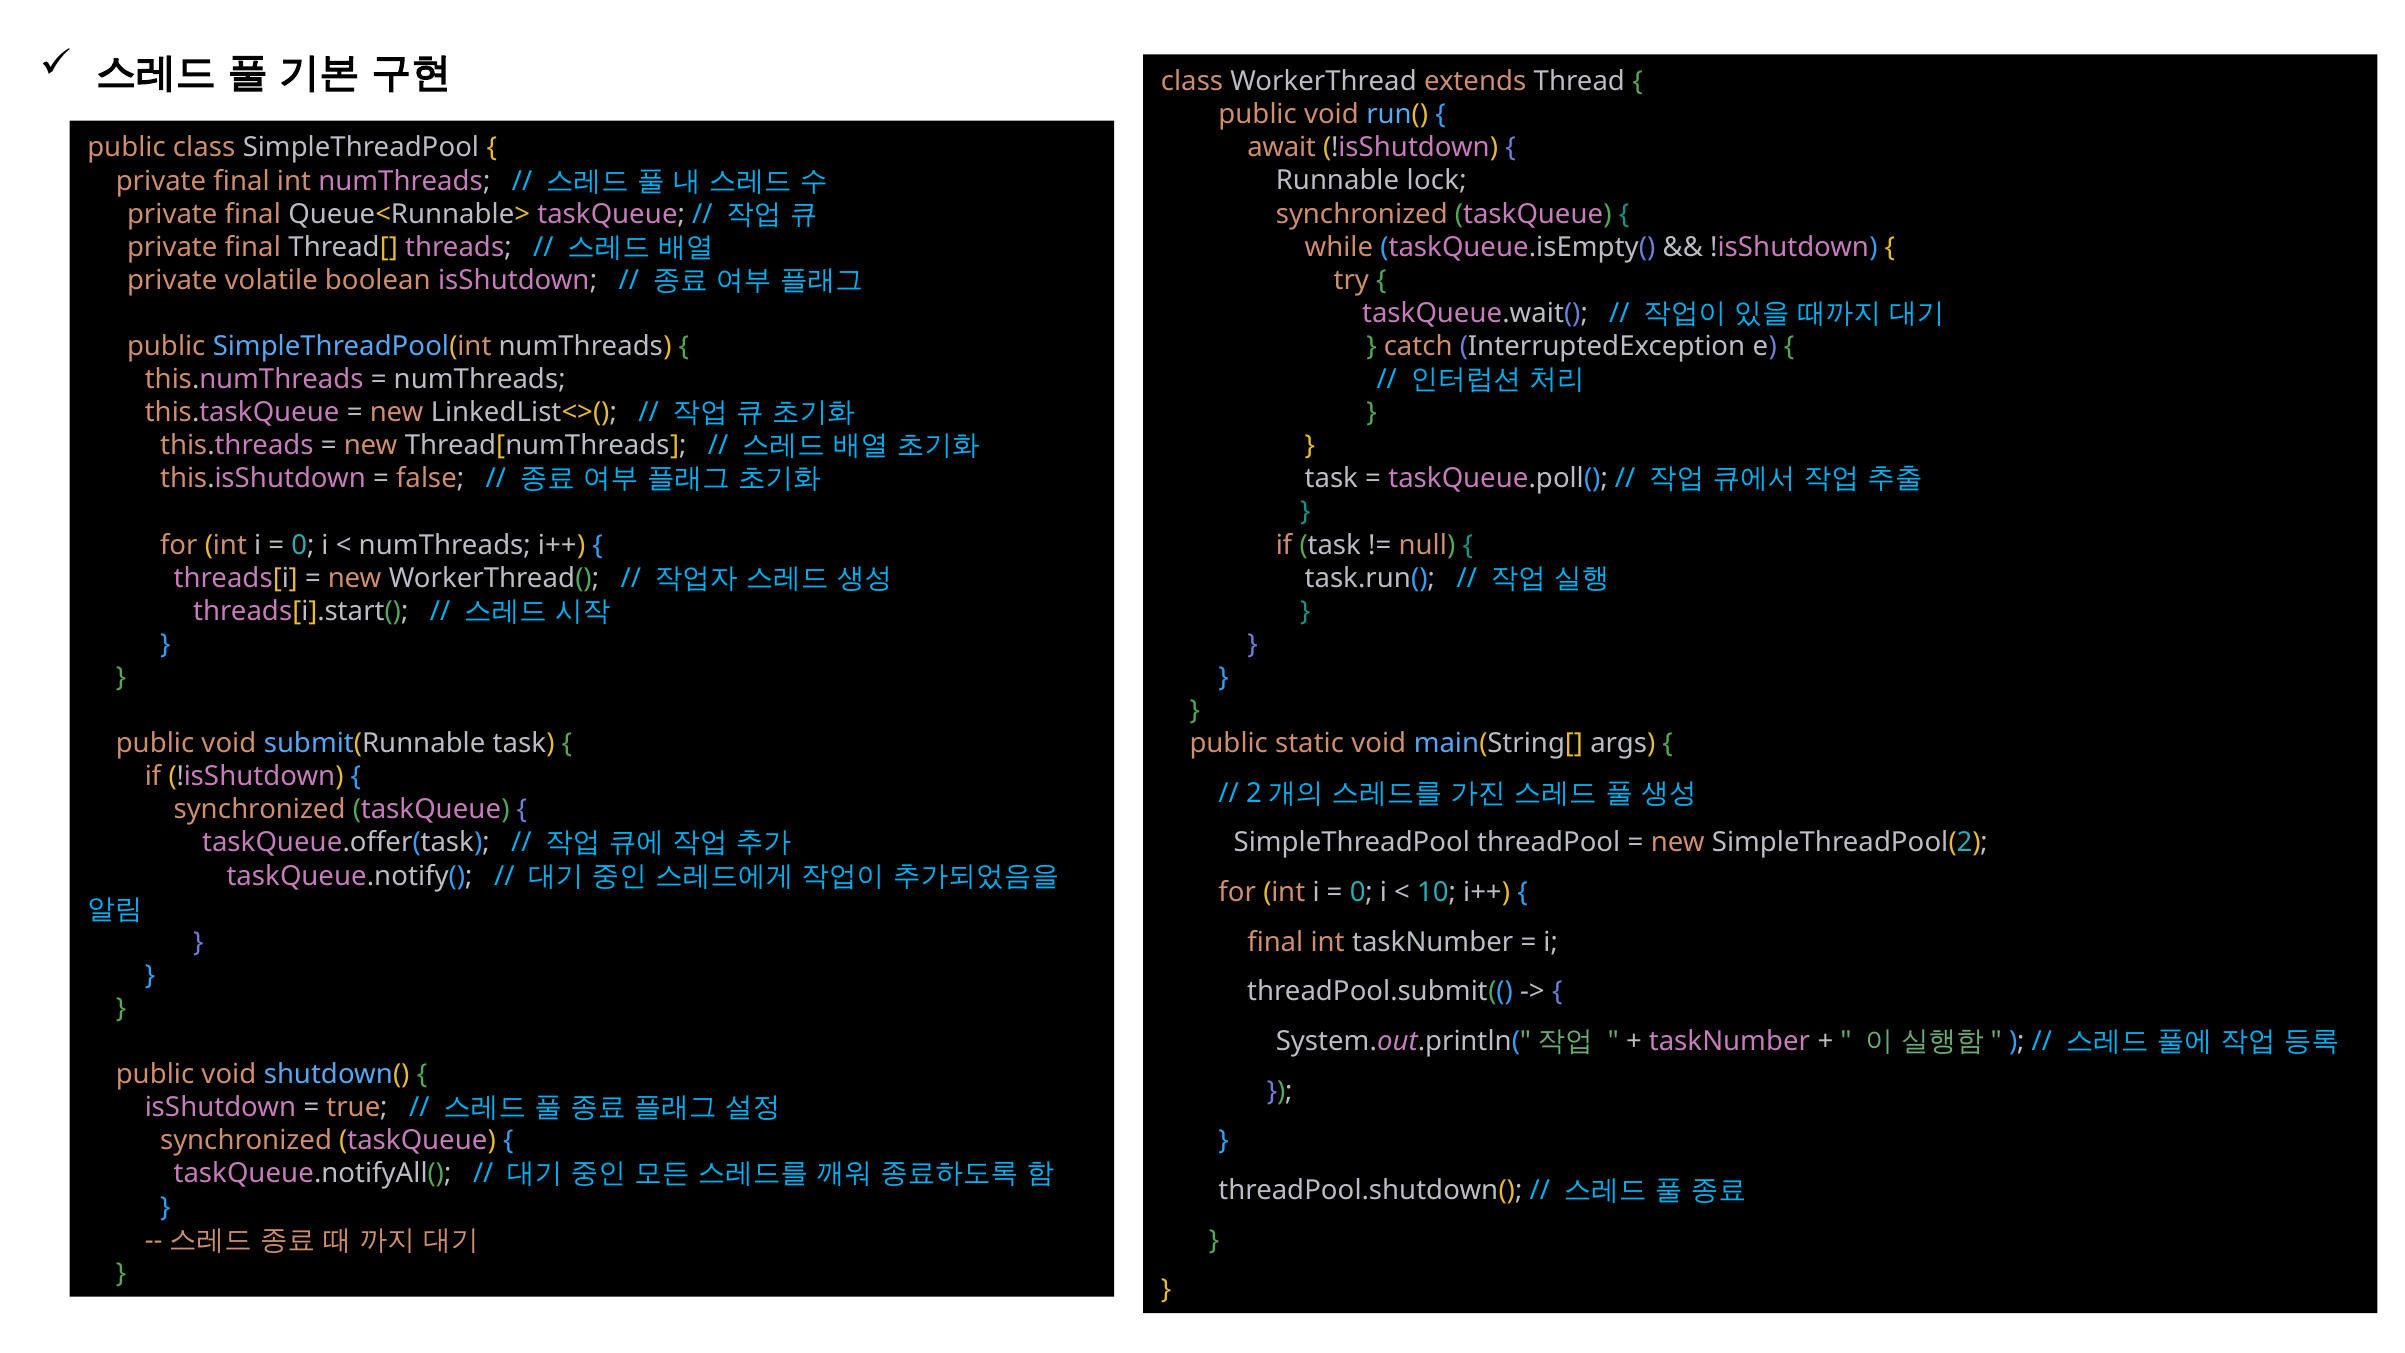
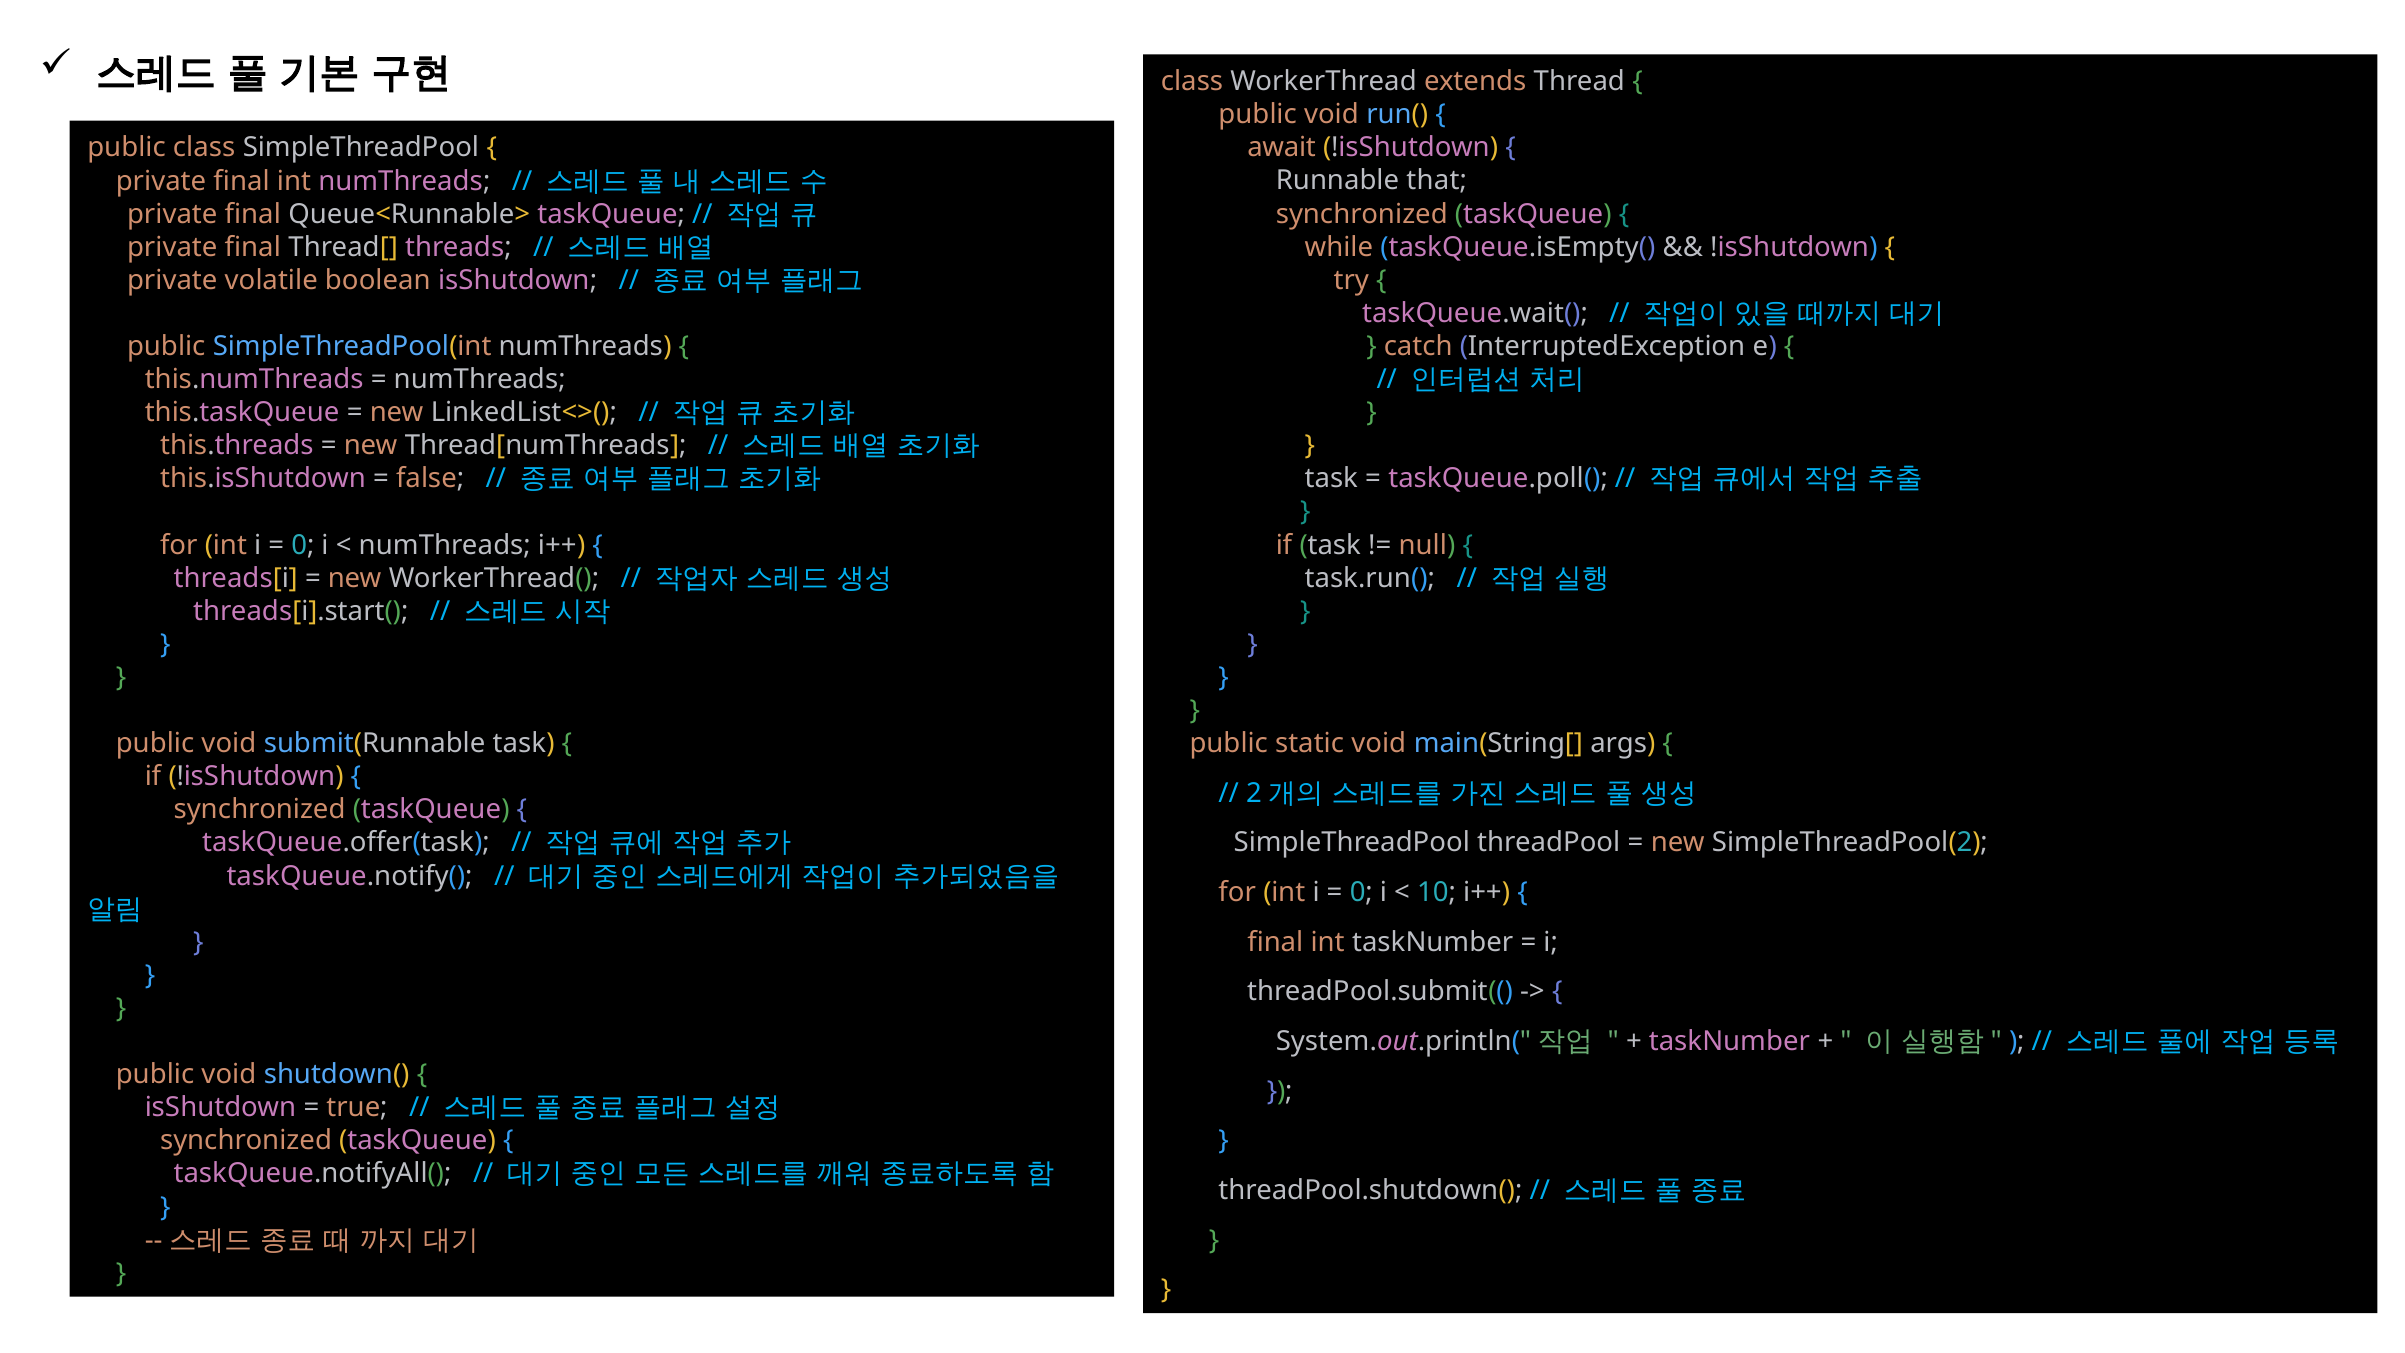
lock: lock -> that (1437, 181)
